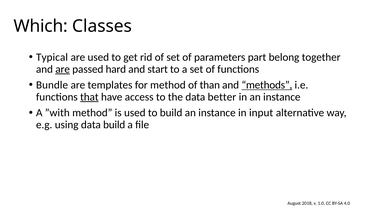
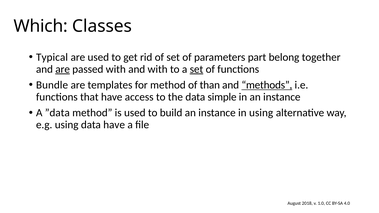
passed hard: hard -> with (116, 69)
and start: start -> with (158, 69)
set underline: none -> present (196, 69)
that underline: present -> none (89, 97)
better: better -> simple (222, 97)
”with: ”with -> ”data (57, 113)
in input: input -> using (261, 113)
data build: build -> have (114, 125)
